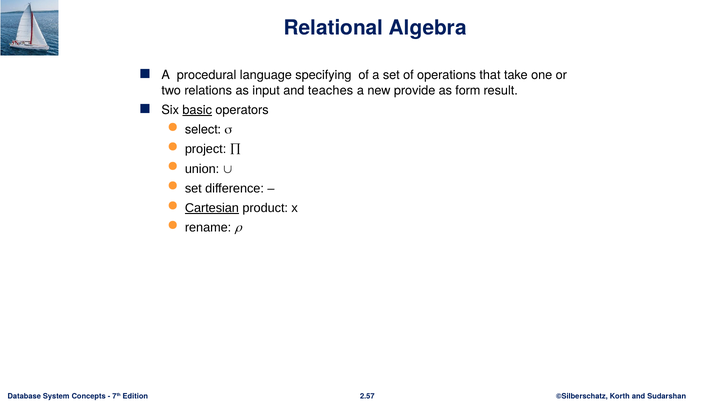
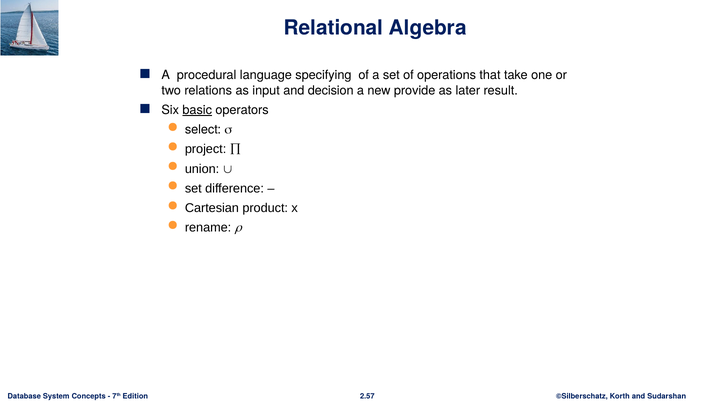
teaches: teaches -> decision (331, 90)
form: form -> later (468, 90)
Cartesian underline: present -> none (212, 208)
